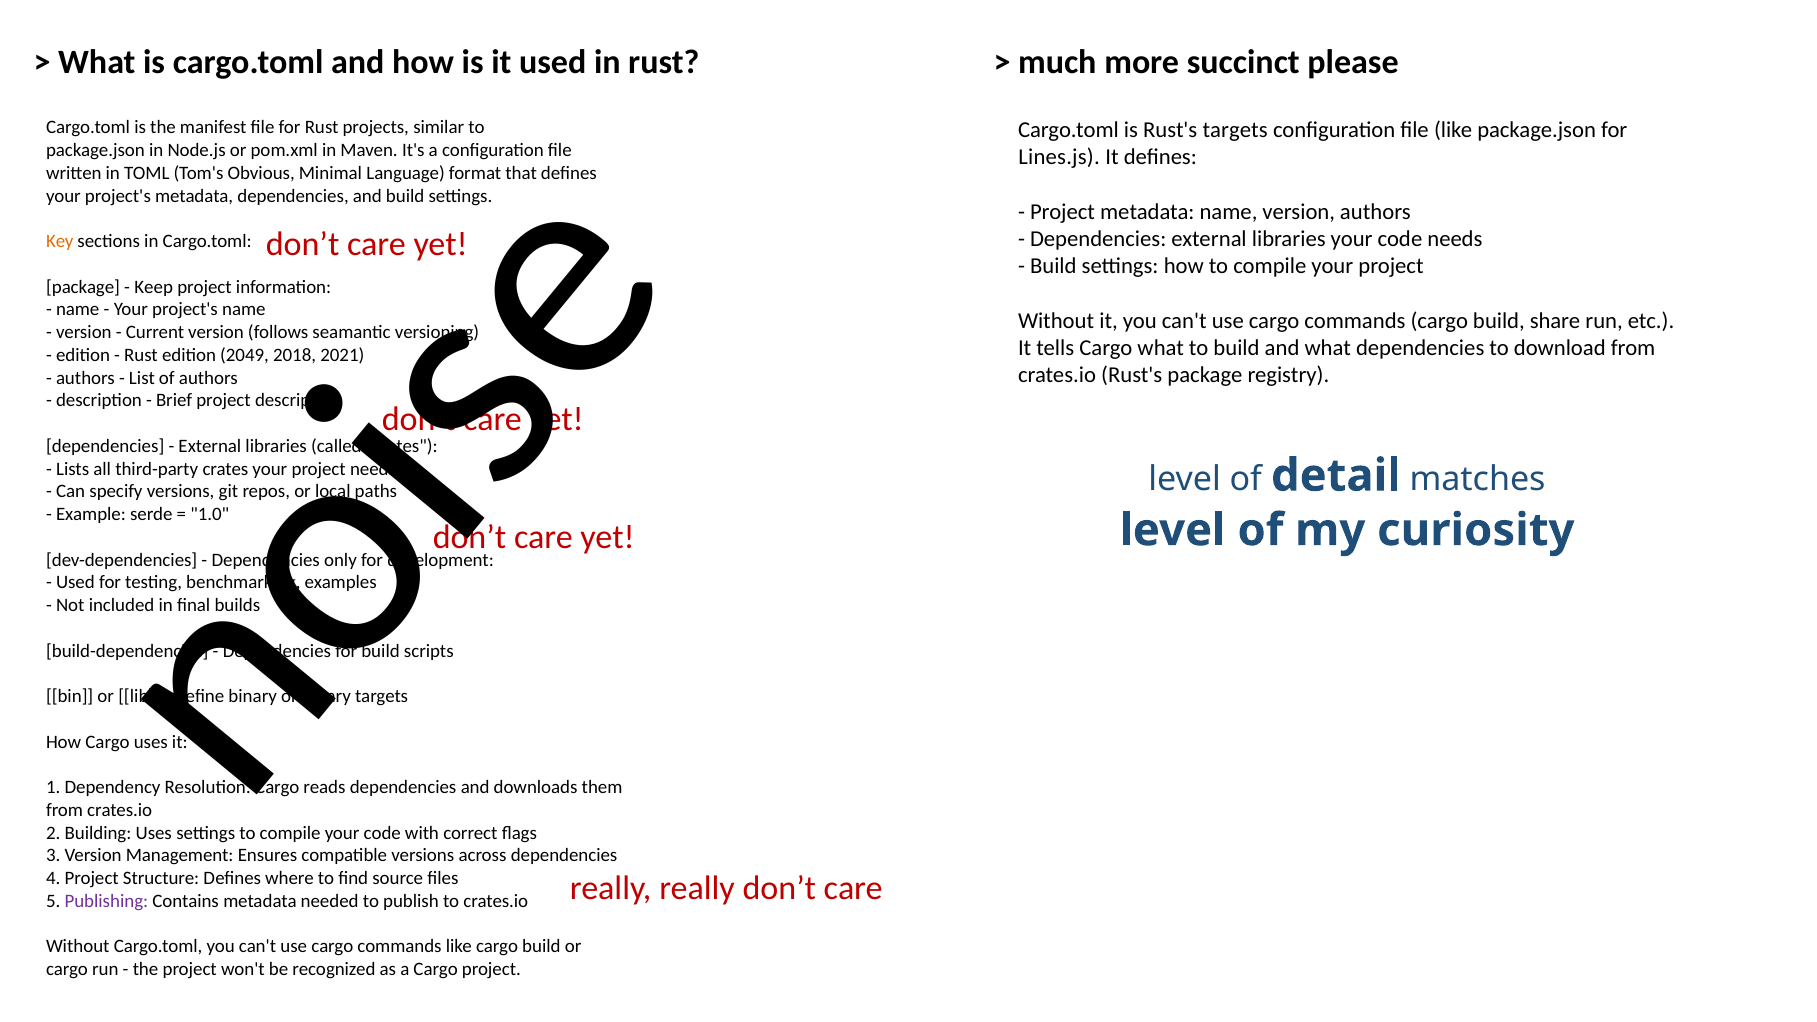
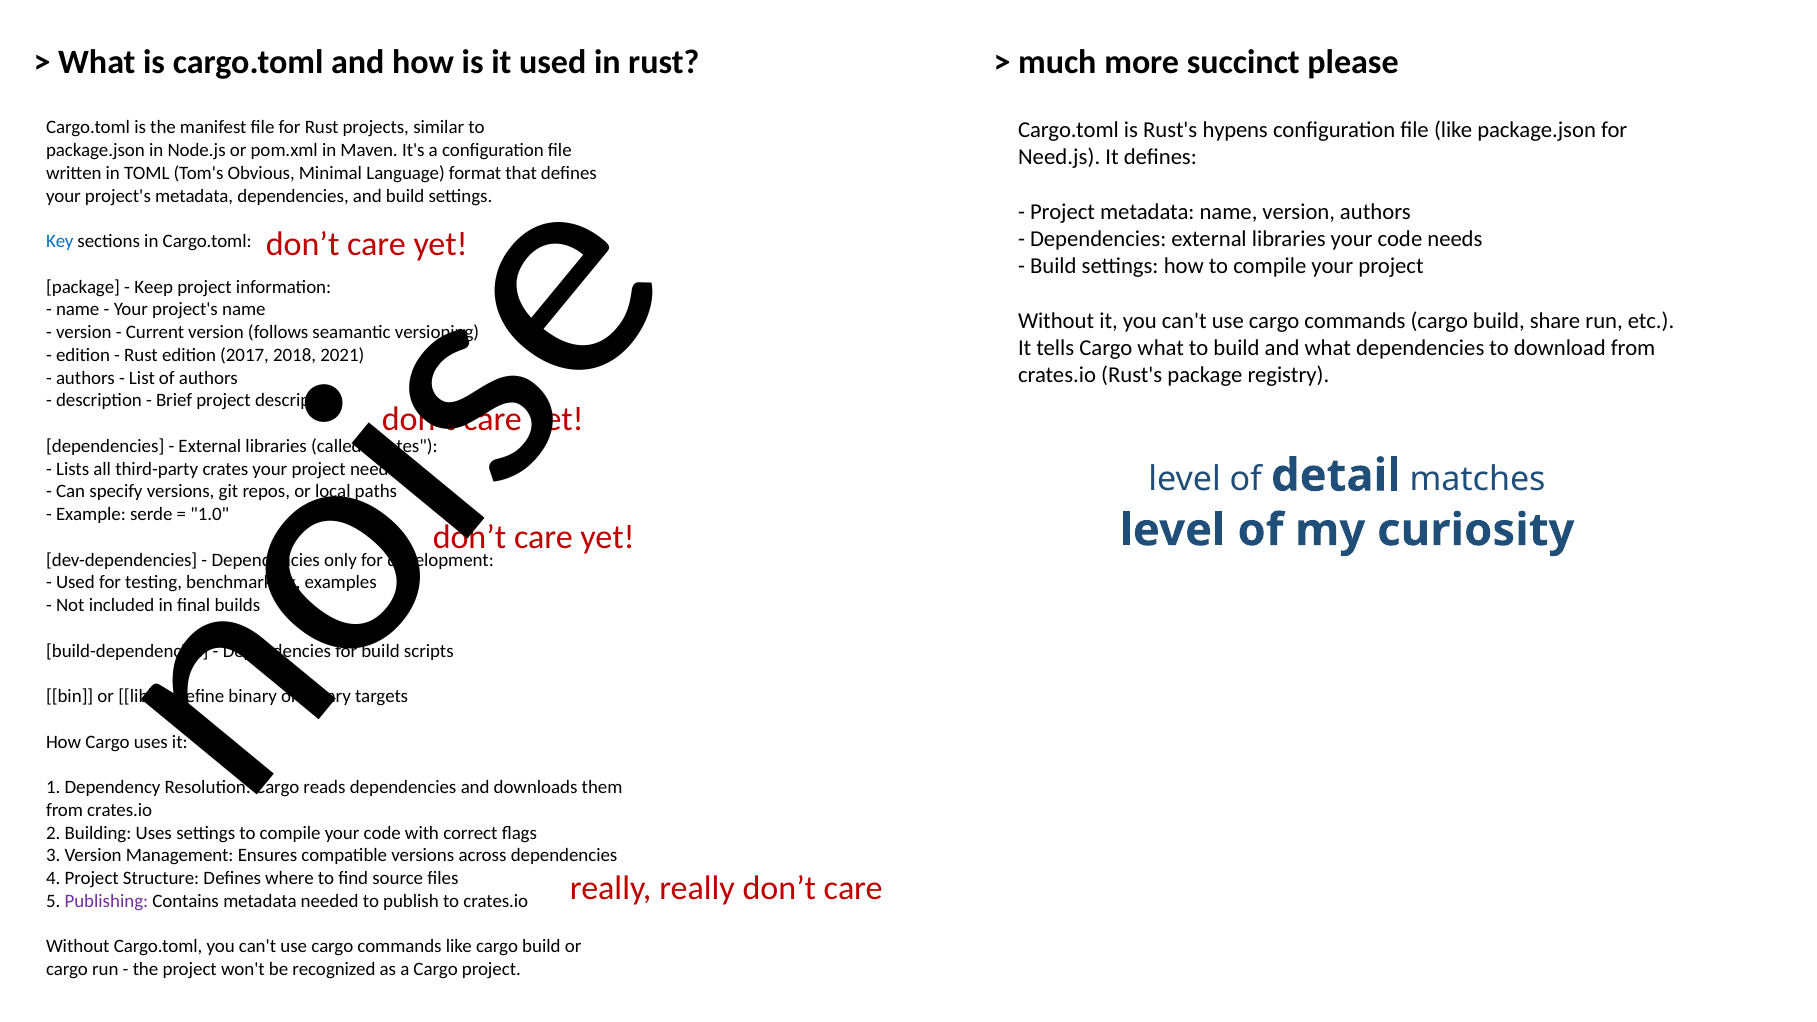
Rust's targets: targets -> hypens (1235, 130)
Lines.js: Lines.js -> Need.js (1059, 157)
Key colour: orange -> blue (60, 241)
2049: 2049 -> 2017 (245, 355)
